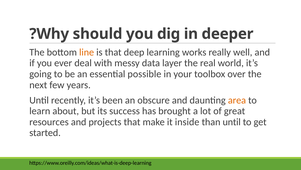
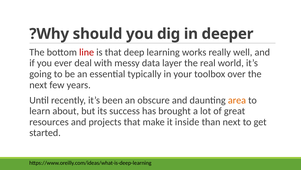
line colour: orange -> red (87, 52)
possible: possible -> typically (144, 74)
than until: until -> next (232, 122)
